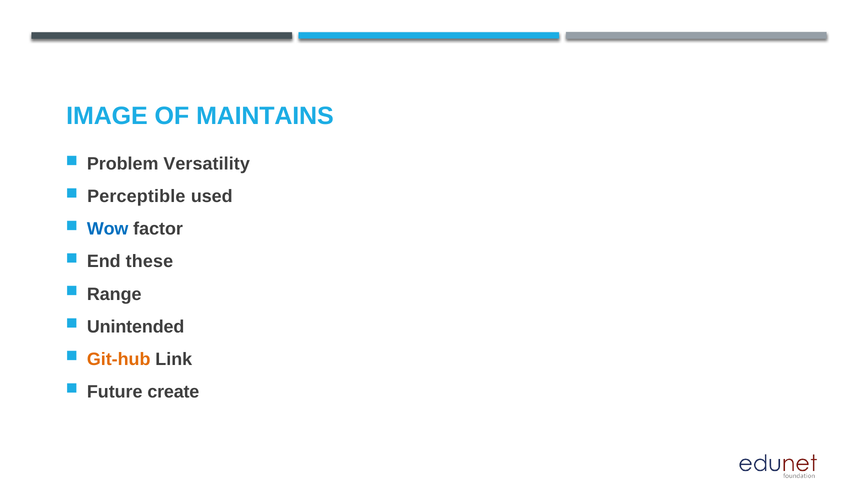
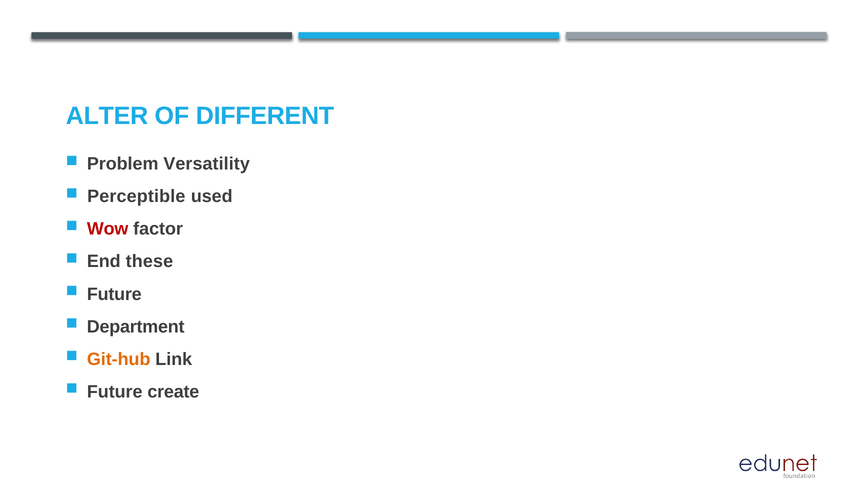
IMAGE: IMAGE -> ALTER (107, 116)
MAINTAINS: MAINTAINS -> DIFFERENT (265, 116)
Wow colour: blue -> red (108, 229)
Range: Range -> Future (114, 294)
Unintended: Unintended -> Department (136, 326)
